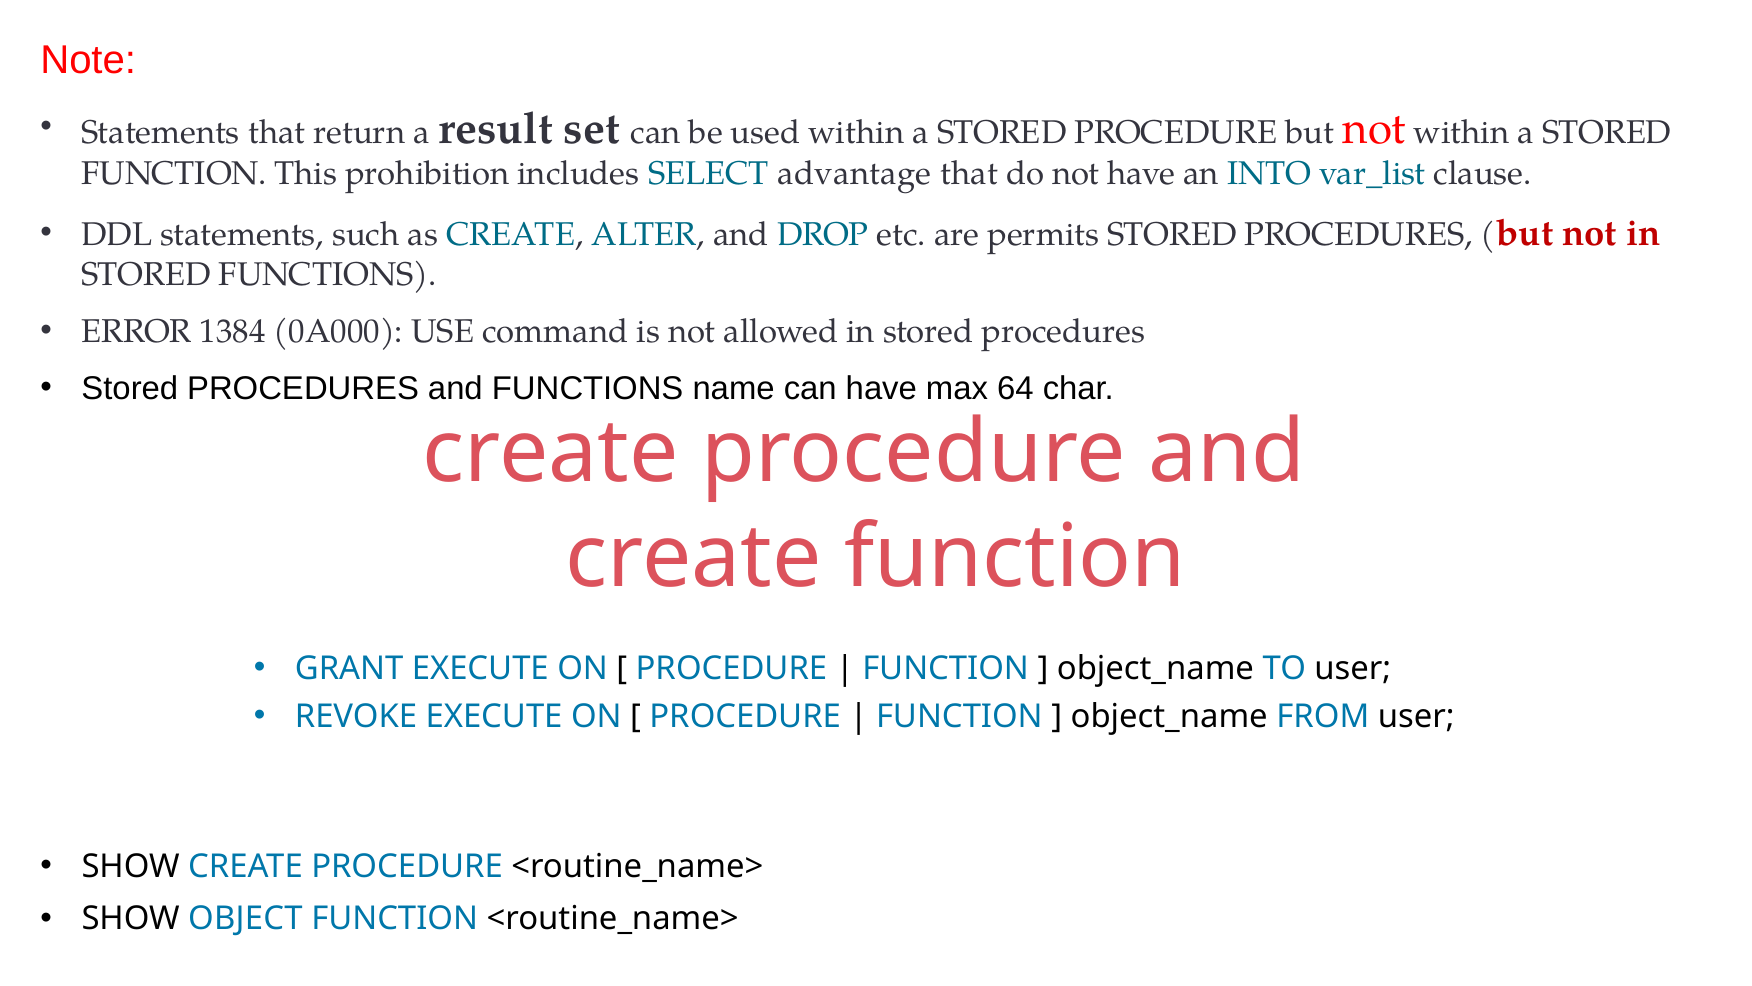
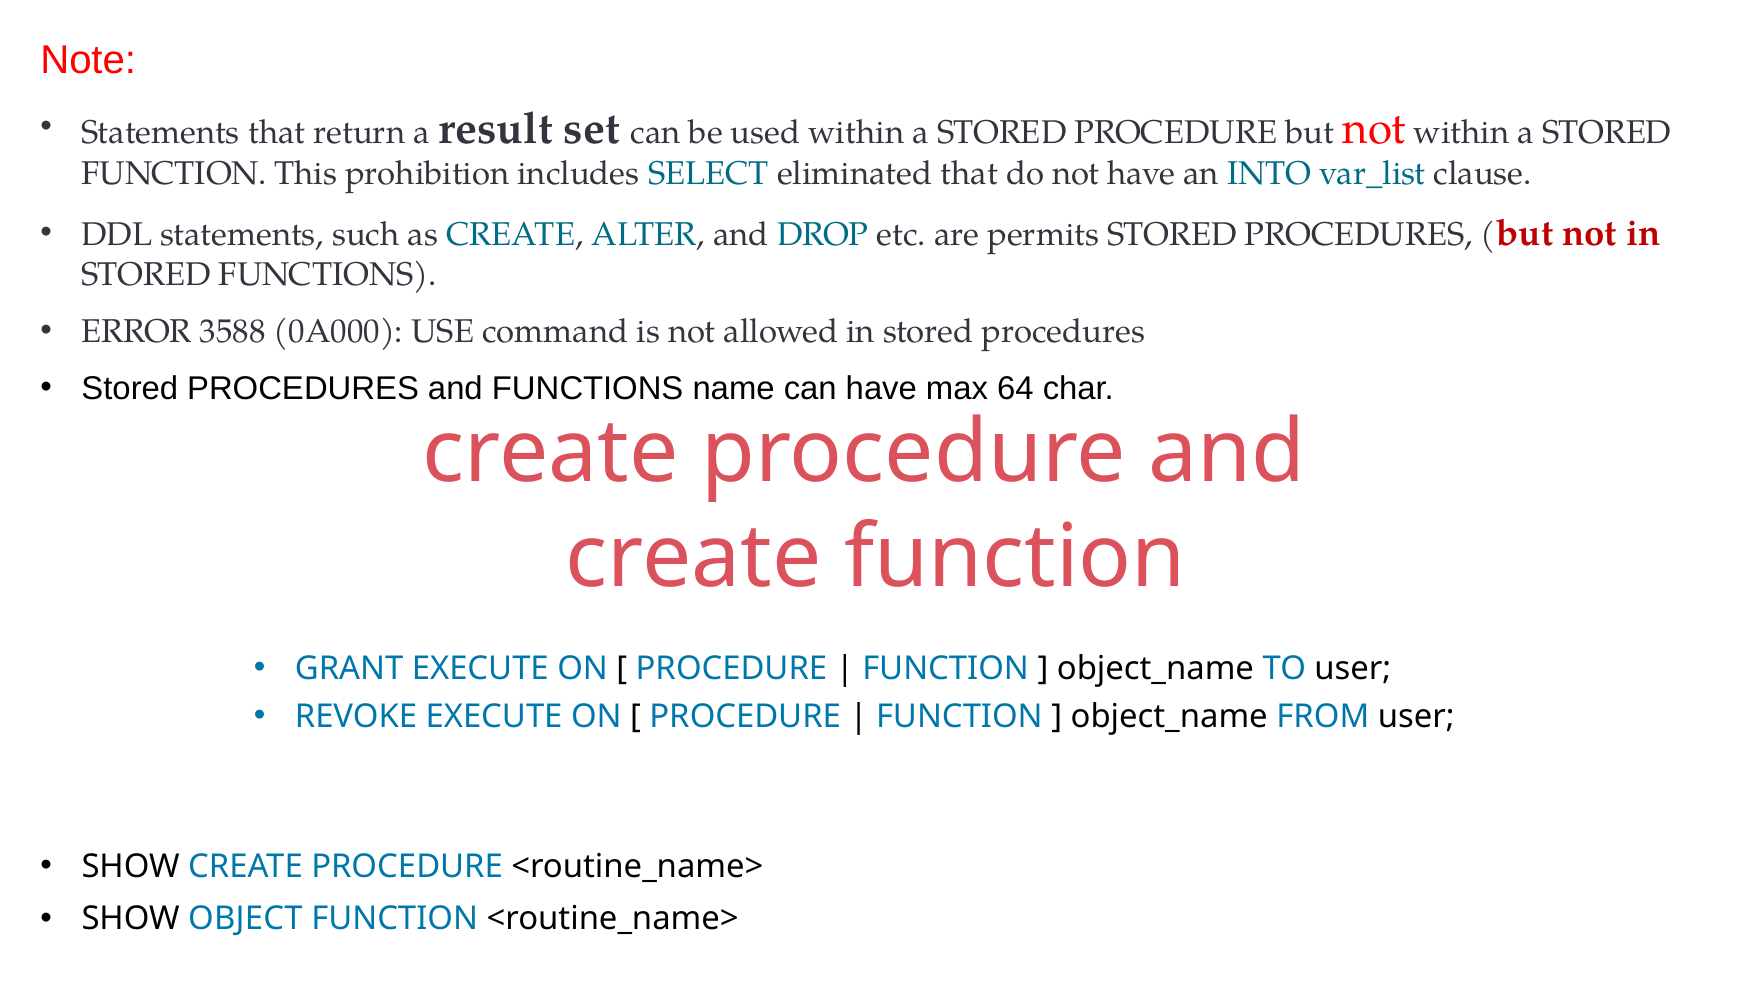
advantage: advantage -> eliminated (855, 174)
1384: 1384 -> 3588 (233, 331)
